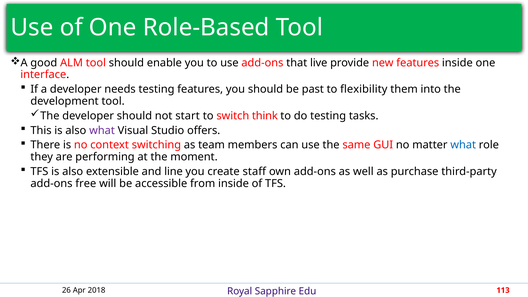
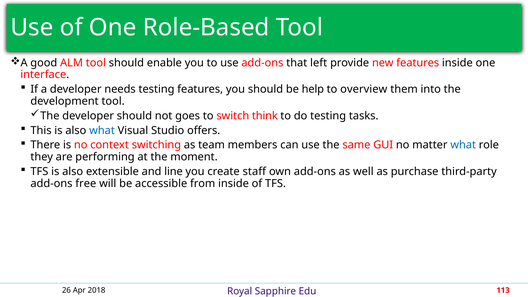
live: live -> left (319, 63)
past: past -> help (313, 89)
flexibility: flexibility -> overview (364, 89)
start: start -> goes (188, 116)
what colour: purple -> blue (102, 130)
